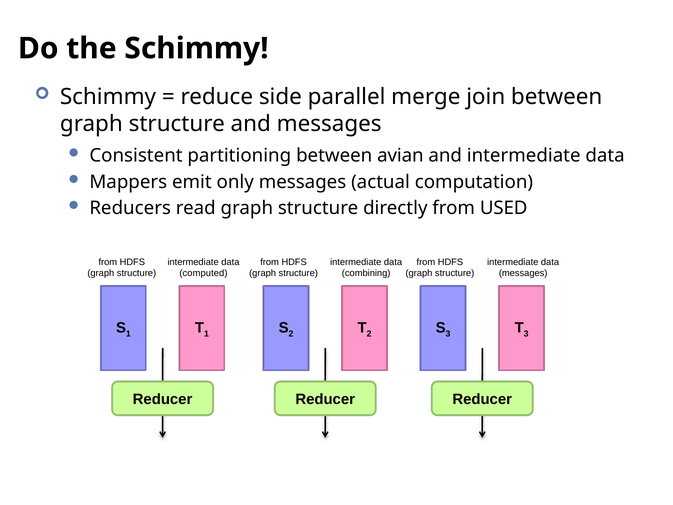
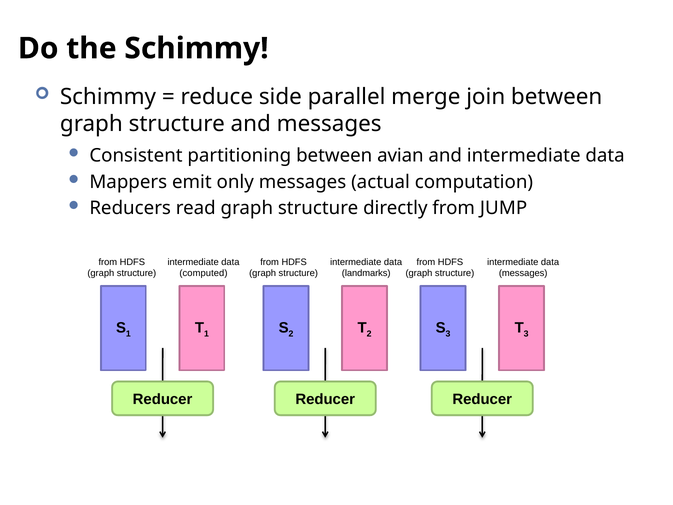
USED: USED -> JUMP (504, 208)
combining: combining -> landmarks (366, 273)
